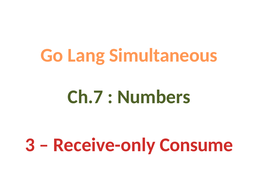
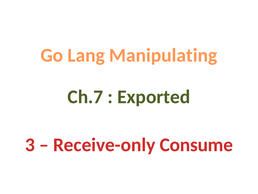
Simultaneous: Simultaneous -> Manipulating (163, 55)
Numbers: Numbers -> Exported (154, 97)
